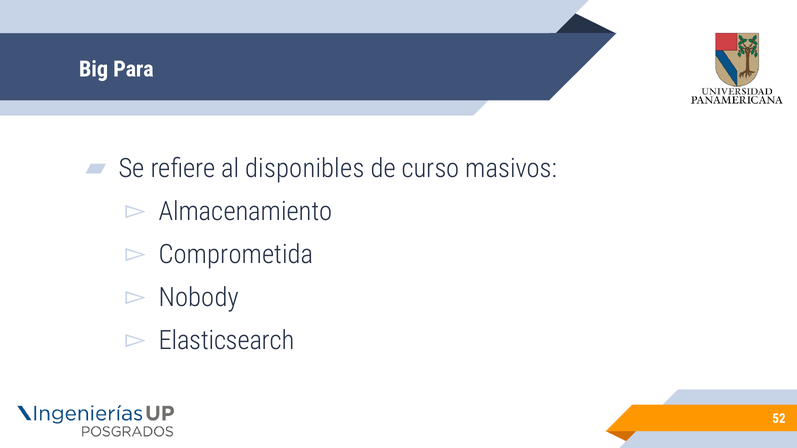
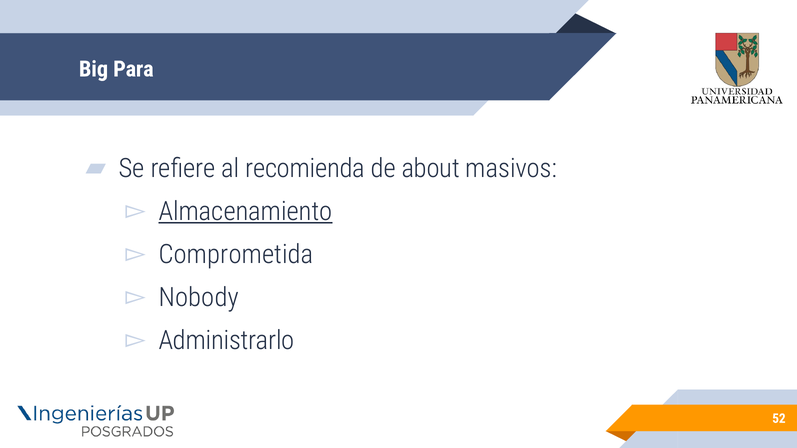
disponibles: disponibles -> recomienda (305, 169)
curso: curso -> about (431, 169)
Almacenamiento underline: none -> present (245, 212)
Elasticsearch: Elasticsearch -> Administrarlo (227, 341)
